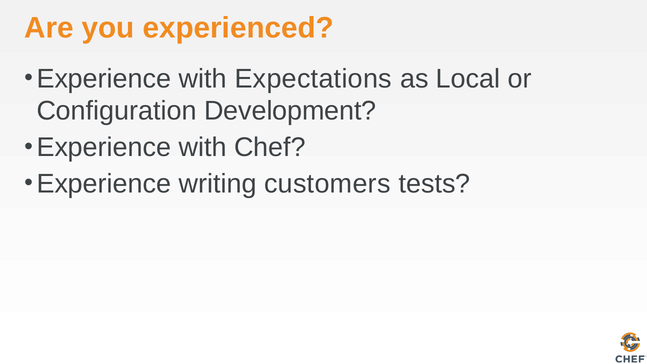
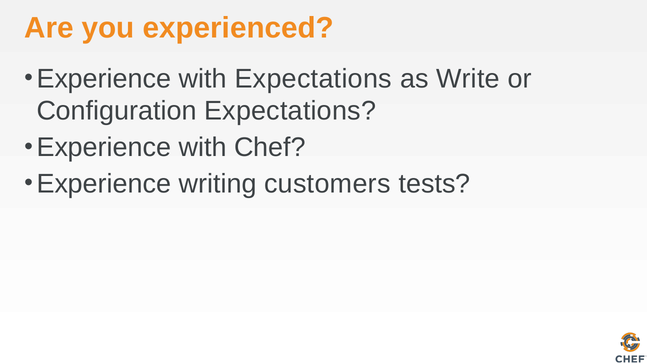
Local: Local -> Write (468, 79)
Configuration Development: Development -> Expectations (290, 111)
